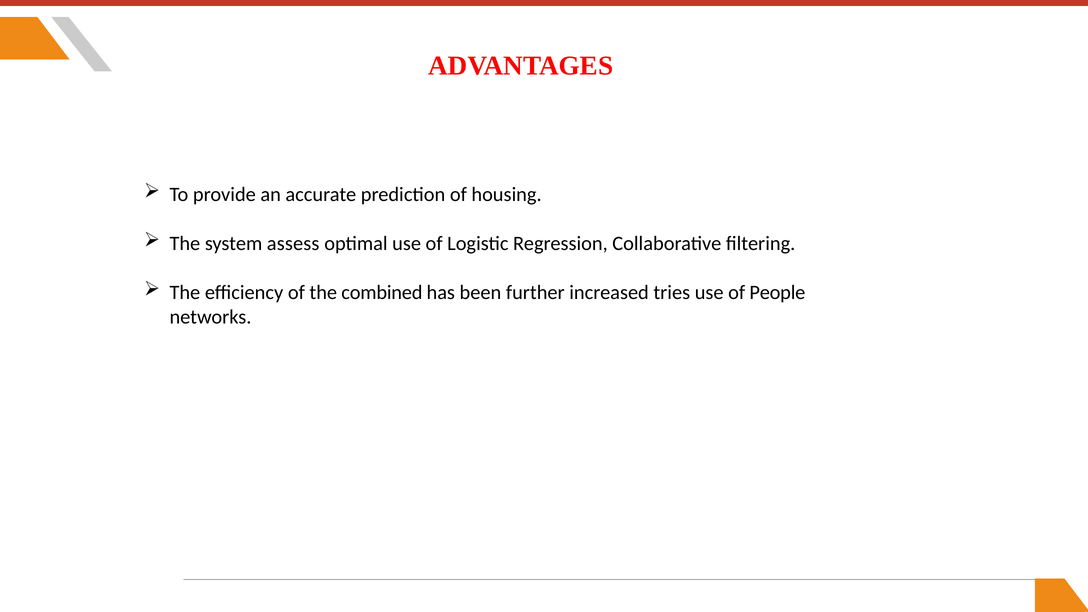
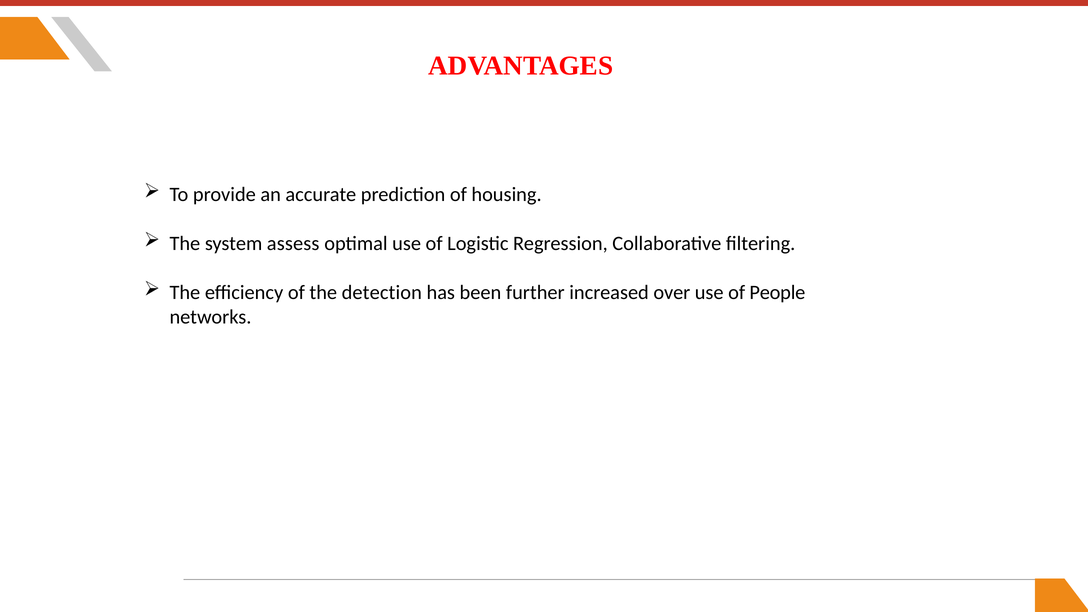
combined: combined -> detection (382, 292)
tries: tries -> over (672, 292)
